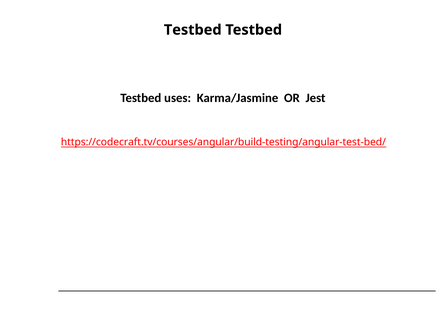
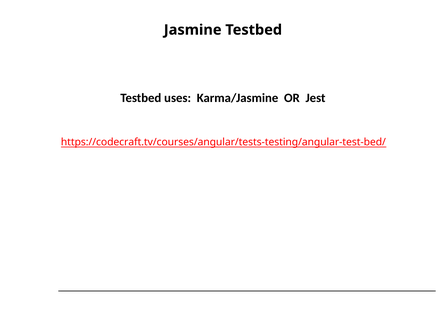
Testbed: Testbed -> Jasmine (193, 30)
https://codecraft.tv/courses/angular/build-testing/angular-test-bed/: https://codecraft.tv/courses/angular/build-testing/angular-test-bed/ -> https://codecraft.tv/courses/angular/tests-testing/angular-test-bed/ (223, 142)
